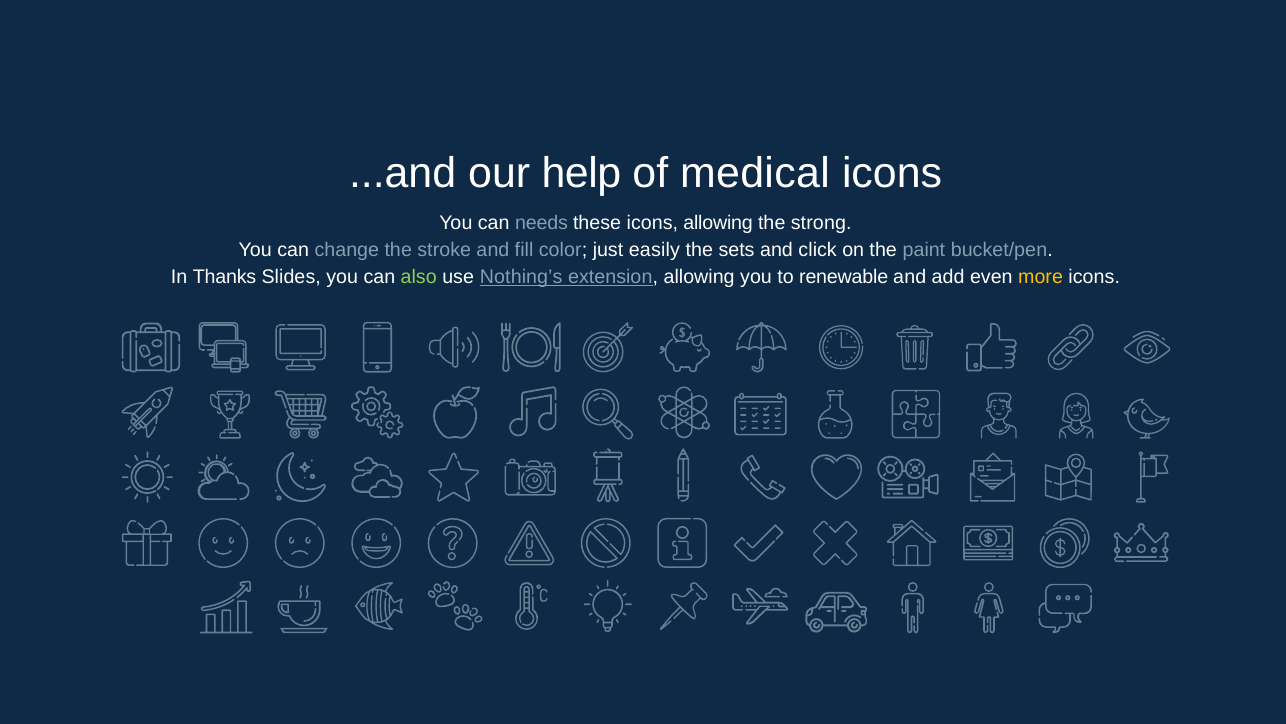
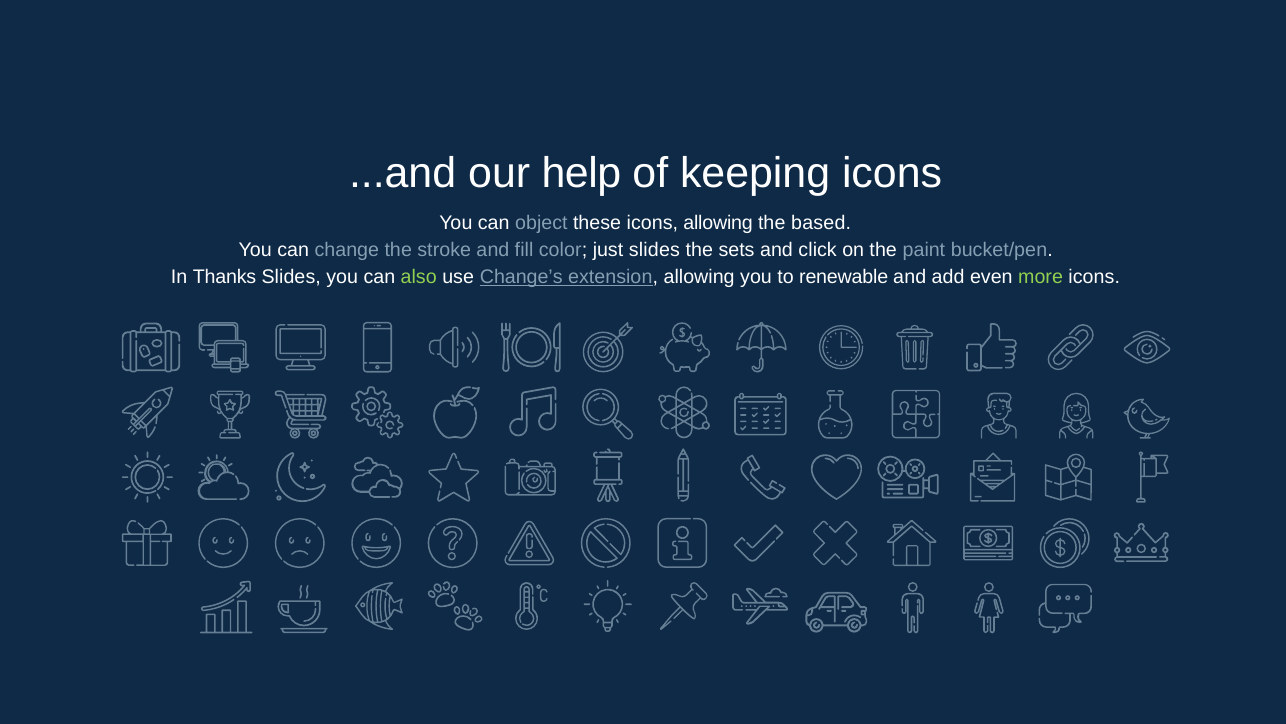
medical: medical -> keeping (755, 173)
needs: needs -> object (541, 223)
strong: strong -> based (821, 223)
just easily: easily -> slides (654, 250)
Nothing’s: Nothing’s -> Change’s (521, 277)
more colour: yellow -> light green (1041, 277)
